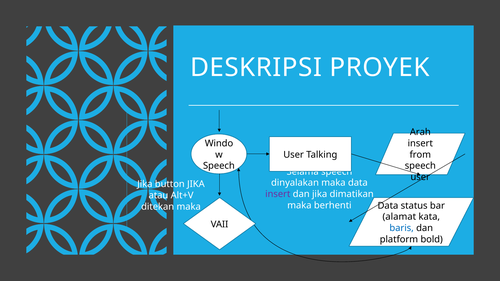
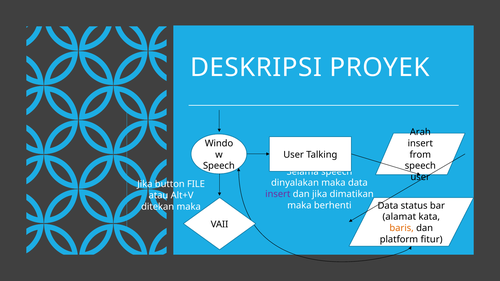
button JIKA: JIKA -> FILE (196, 184)
baris colour: blue -> orange (402, 228)
bold: bold -> fitur (432, 240)
